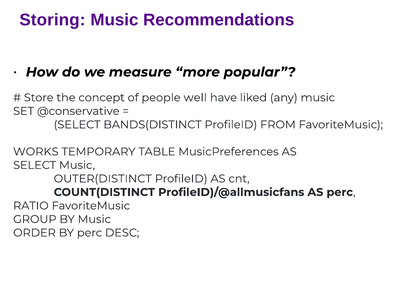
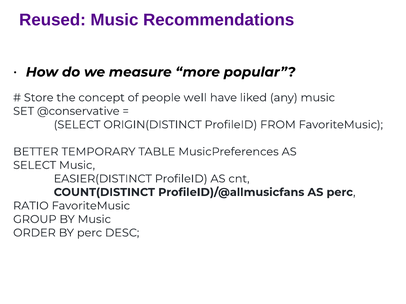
Storing: Storing -> Reused (53, 20)
BANDS(DISTINCT: BANDS(DISTINCT -> ORIGIN(DISTINCT (153, 125)
WORKS: WORKS -> BETTER (36, 152)
OUTER(DISTINCT: OUTER(DISTINCT -> EASIER(DISTINCT (103, 179)
